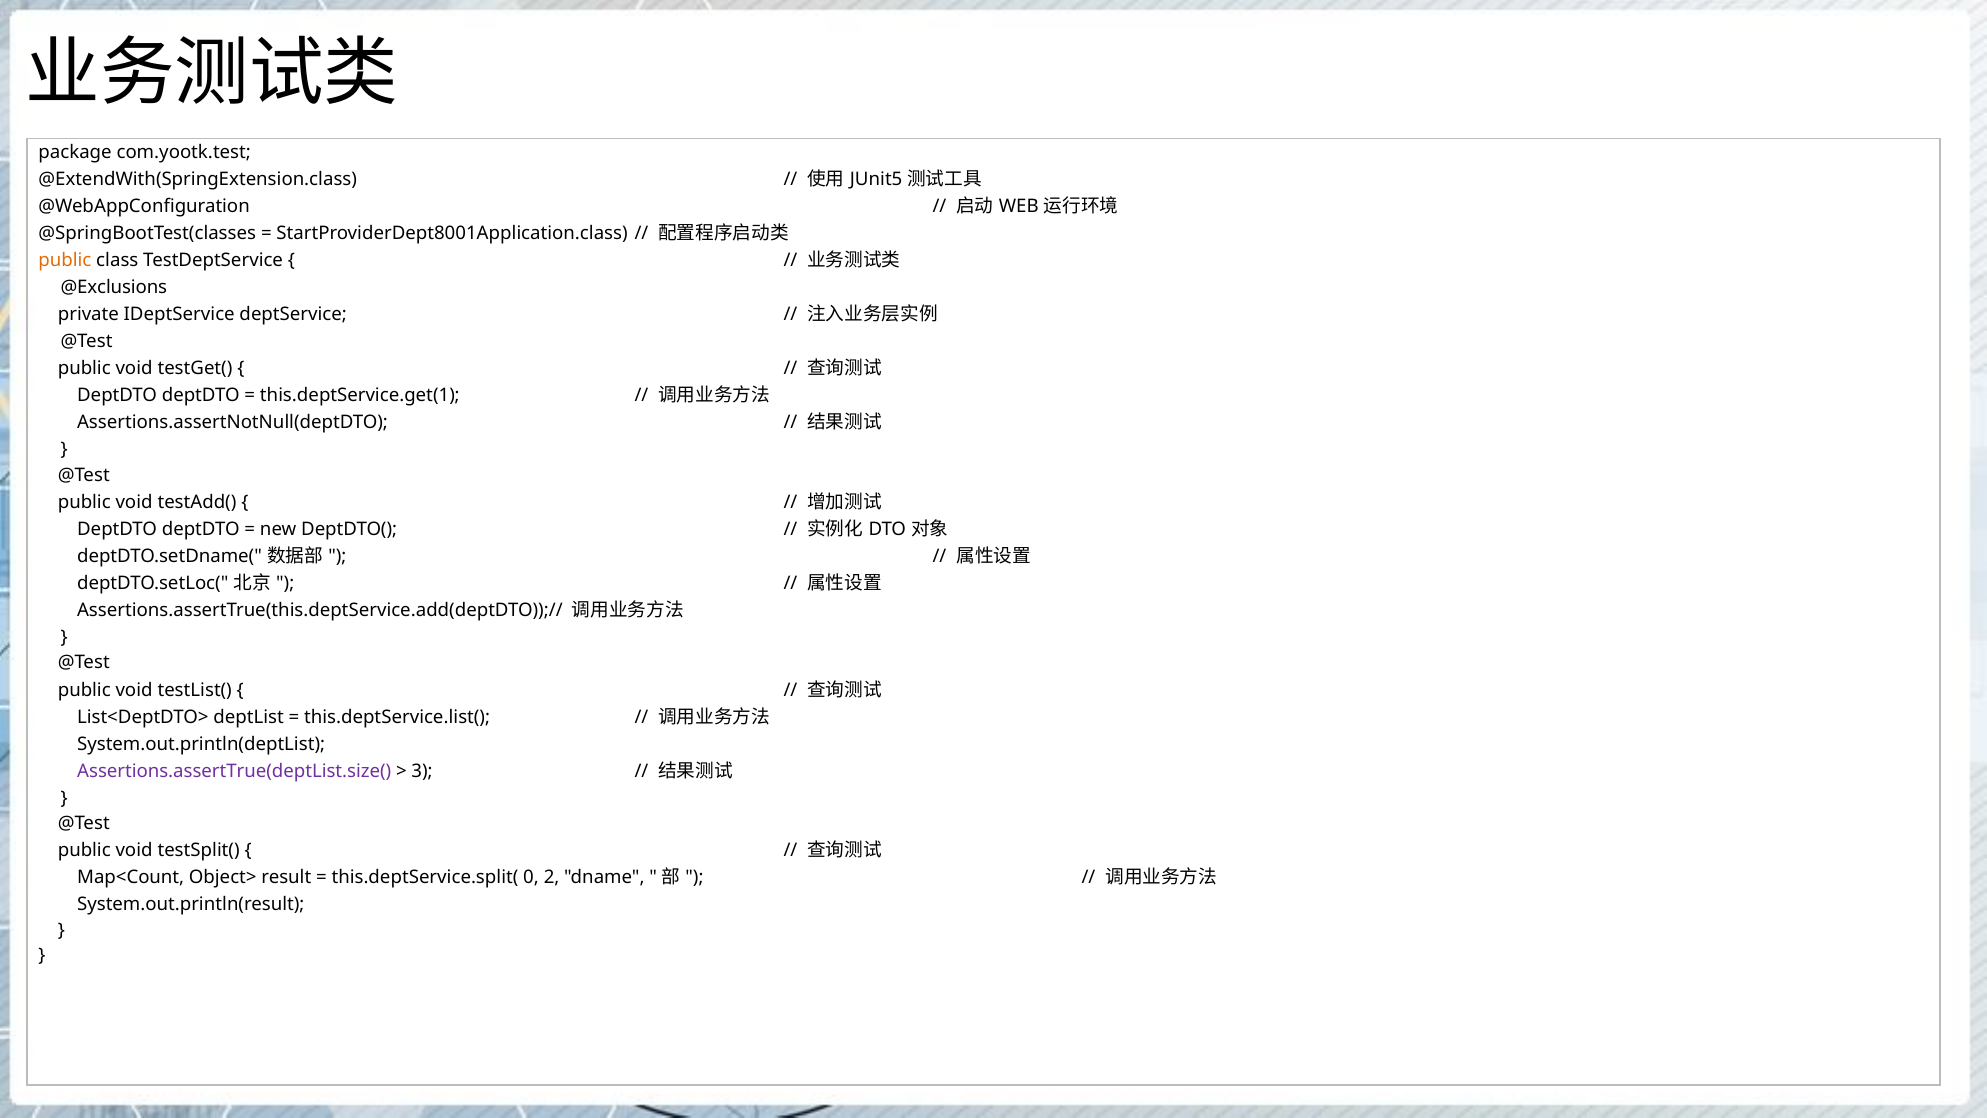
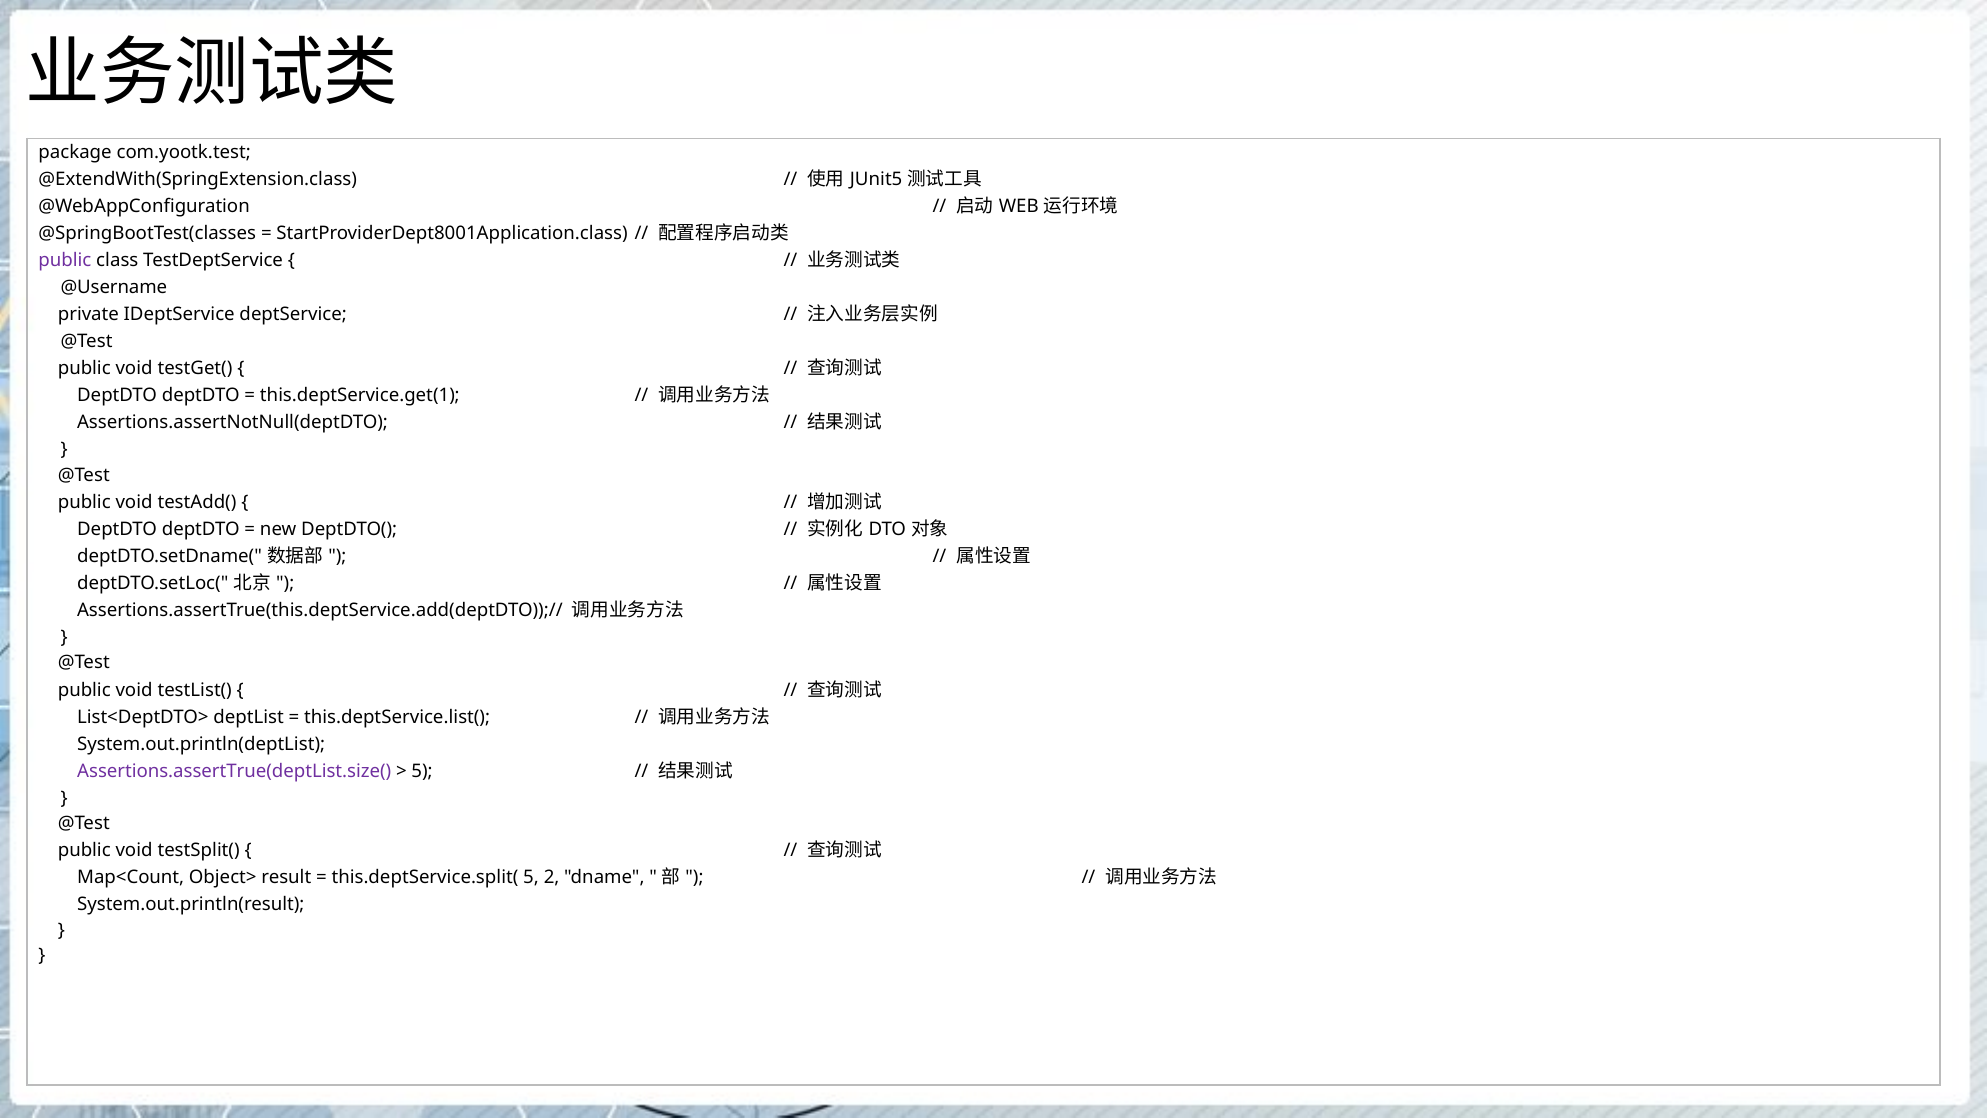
public colour: orange -> purple (65, 260)
@Exclusions: @Exclusions -> @Username (114, 287)
3: 3 -> 5 (422, 771)
this.deptService.split( 0: 0 -> 5 (531, 877)
